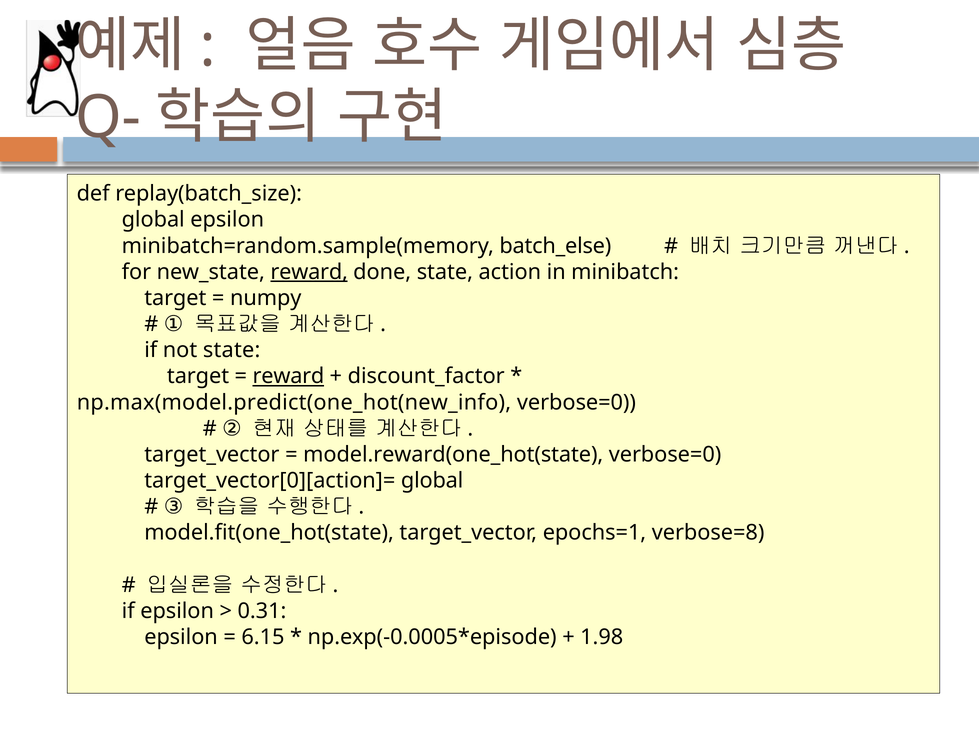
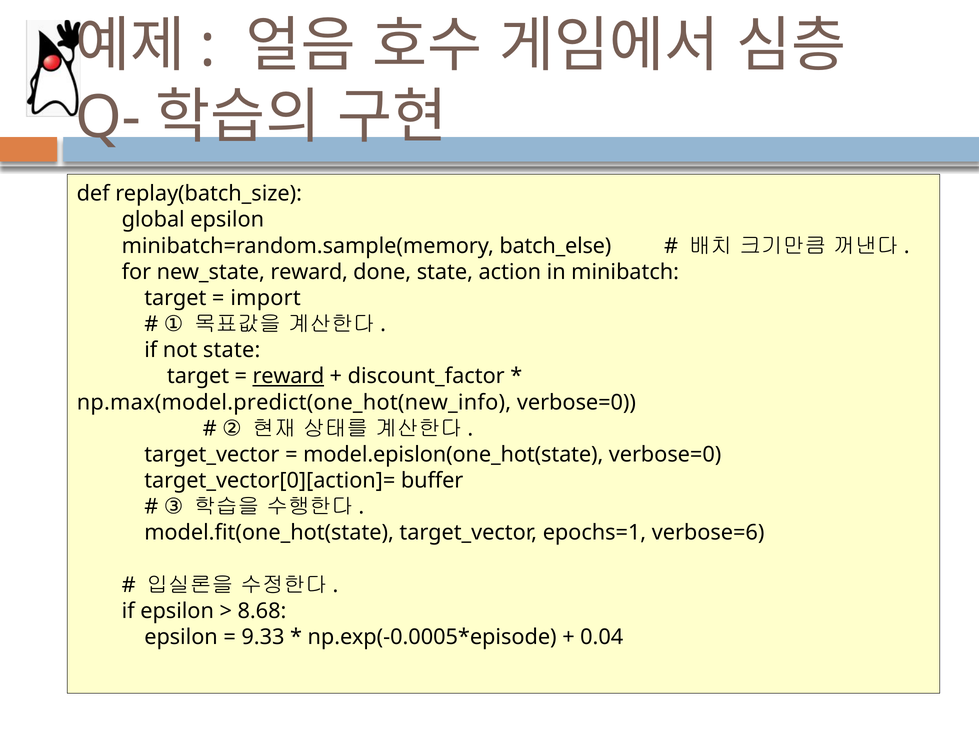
reward underline: present -> none (309, 272)
numpy: numpy -> import (266, 298)
model.reward(one_hot(state: model.reward(one_hot(state -> model.epislon(one_hot(state (453, 455)
target_vector[0][action]= global: global -> buffer (432, 481)
verbose=8: verbose=8 -> verbose=6 (708, 533)
0.31: 0.31 -> 8.68 (262, 611)
6.15: 6.15 -> 9.33 (263, 637)
1.98: 1.98 -> 0.04 (602, 637)
